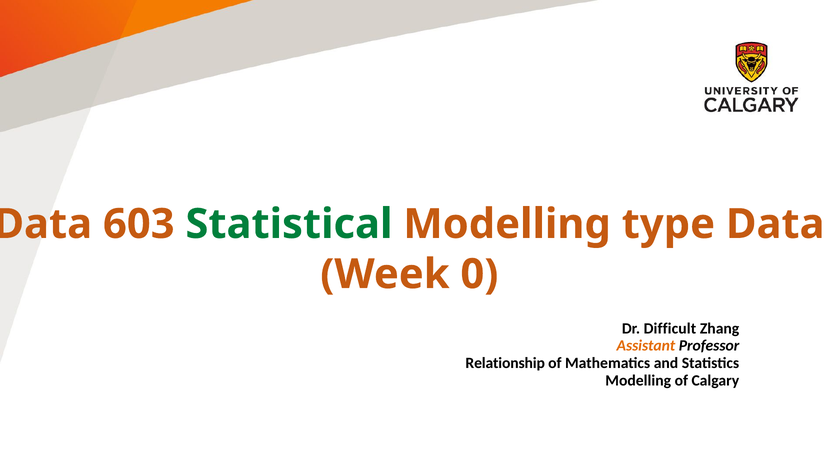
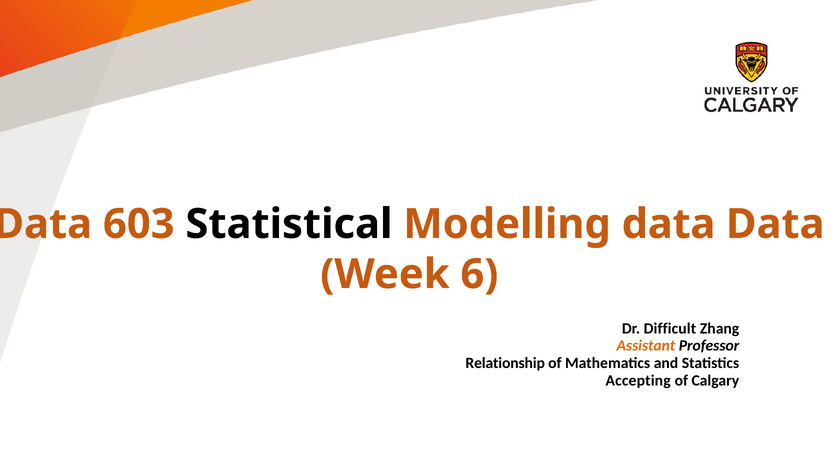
Statistical colour: green -> black (289, 224)
Modelling type: type -> data (669, 224)
0: 0 -> 6 (479, 274)
Modelling: Modelling -> Accepting (638, 380)
